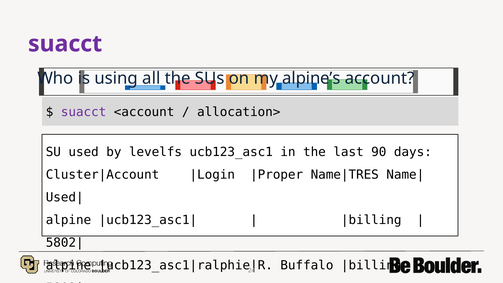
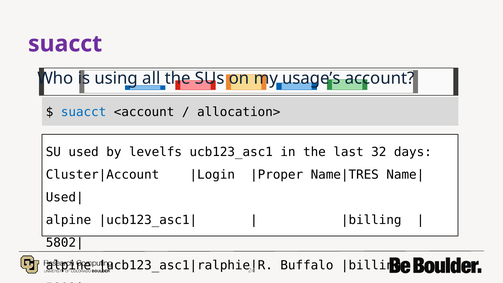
alpine’s: alpine’s -> usage’s (311, 78)
suacct colour: purple -> blue (84, 112)
90: 90 -> 32 (379, 152)
